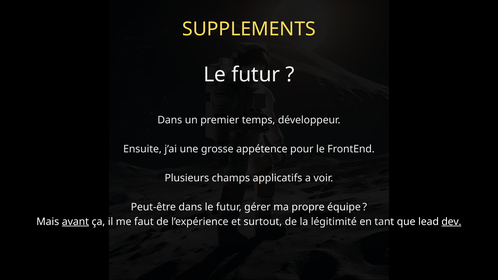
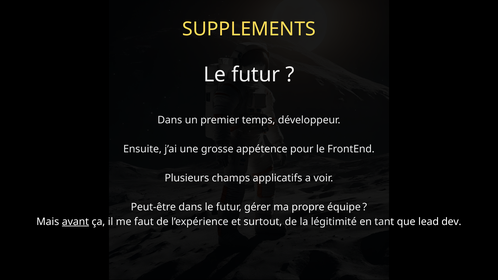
dev underline: present -> none (451, 222)
